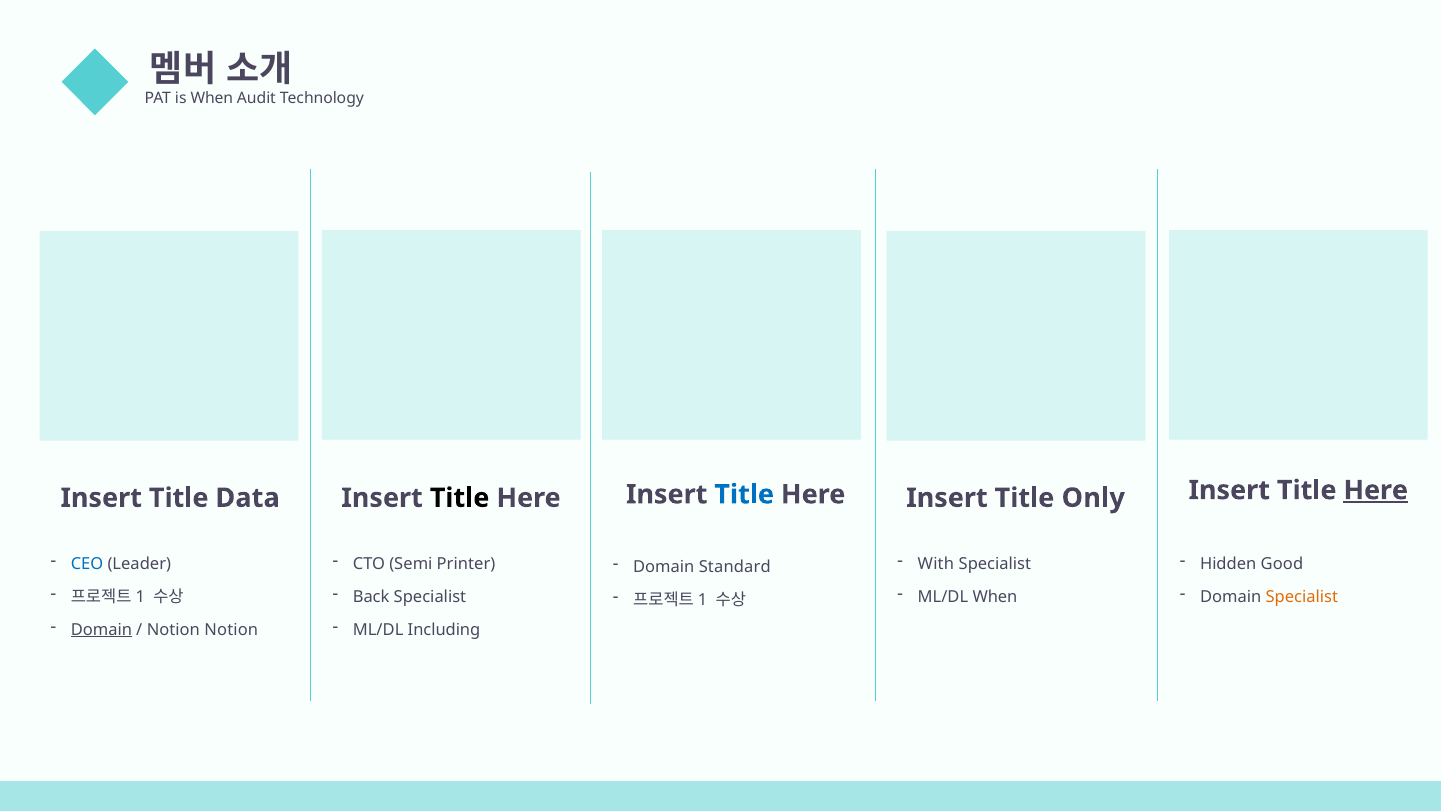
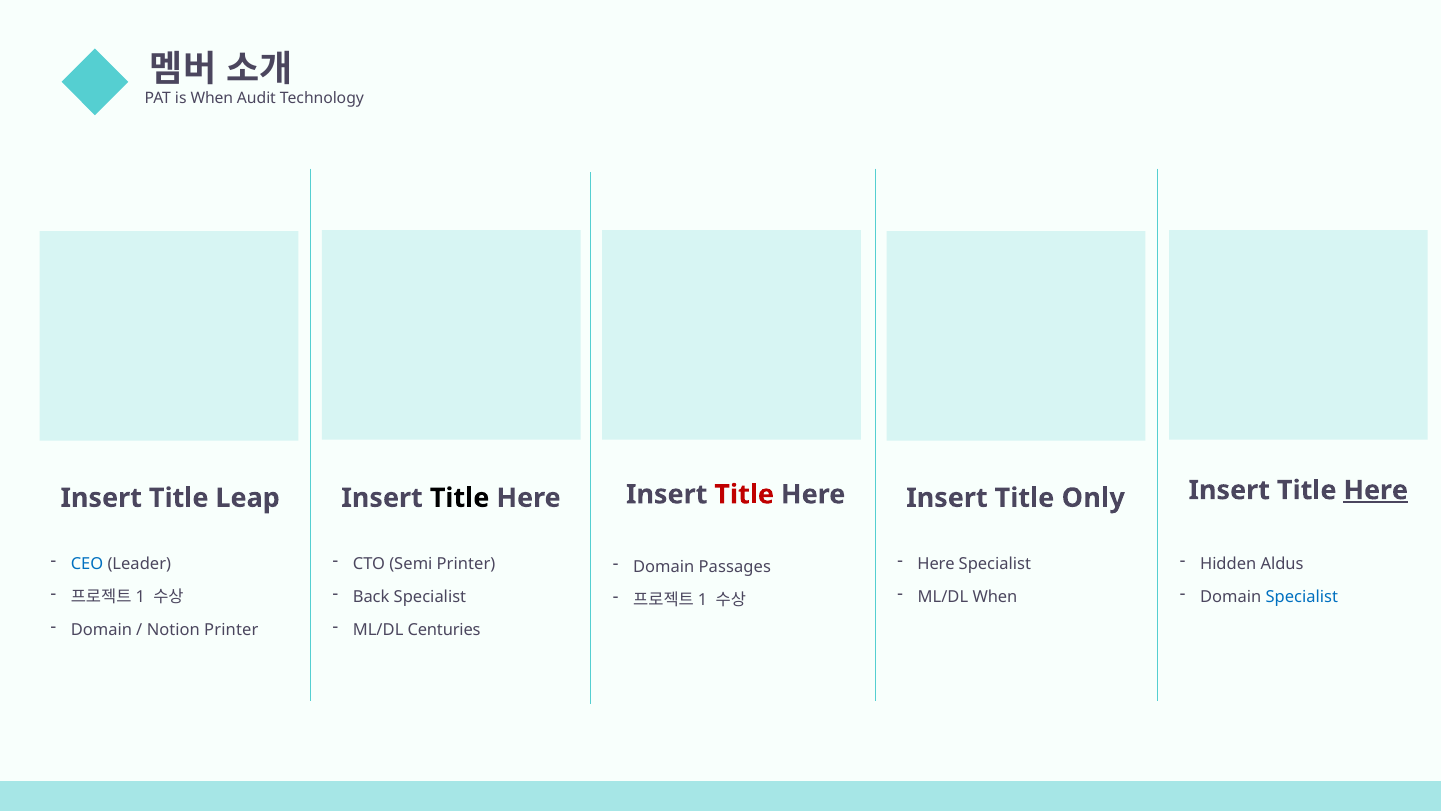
Title colour: blue -> red (744, 494)
Data: Data -> Leap (248, 498)
With: With -> Here (936, 564)
Good: Good -> Aldus (1282, 564)
Standard: Standard -> Passages (735, 567)
Specialist colour: orange -> blue (1302, 596)
Domain underline: present -> none (101, 629)
Notion Notion: Notion -> Printer (231, 629)
Including: Including -> Centuries (444, 629)
